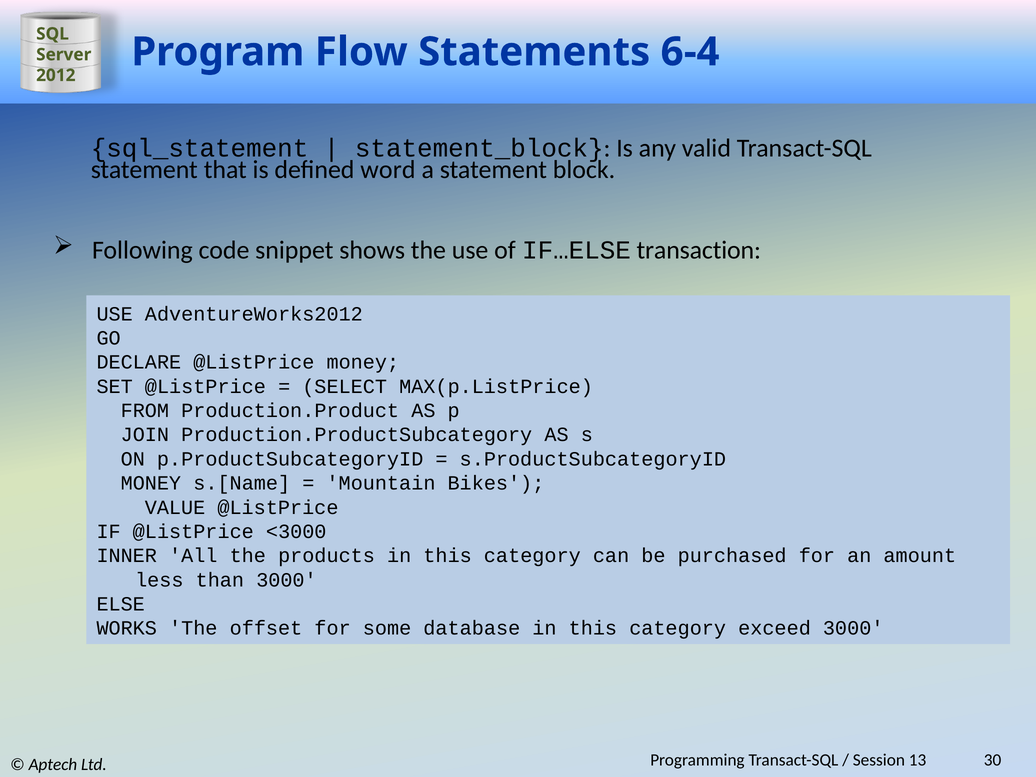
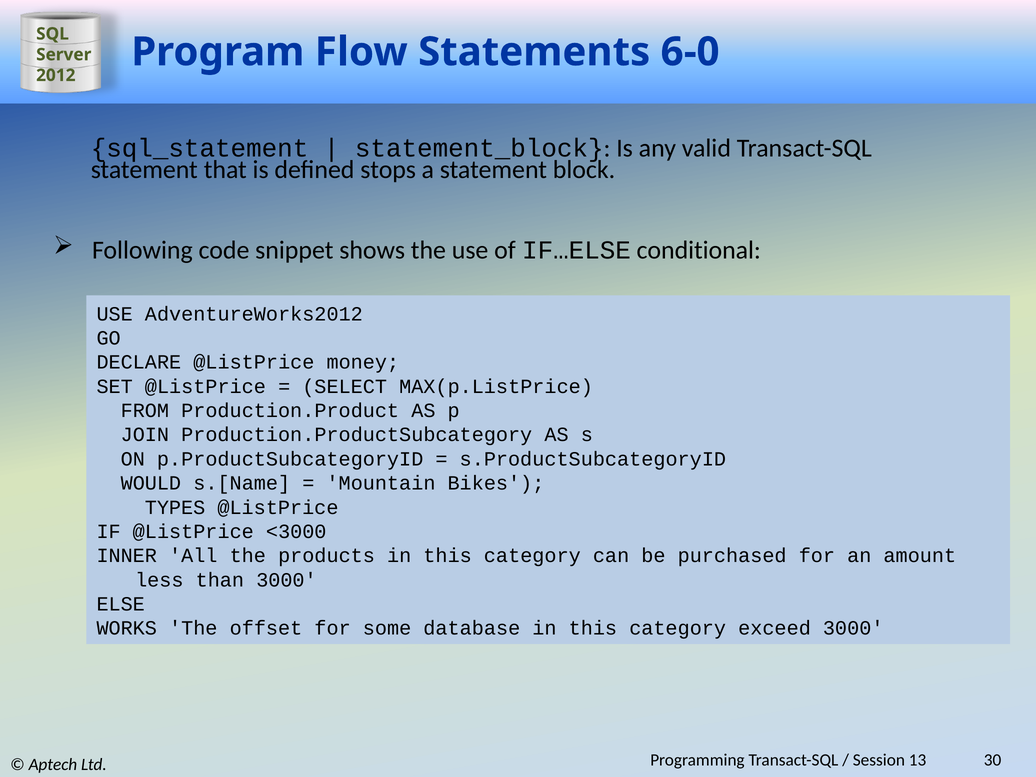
6-4: 6-4 -> 6-0 (690, 52)
word: word -> stops (388, 170)
transaction: transaction -> conditional (699, 250)
MONEY: MONEY -> WOULD (151, 483)
VALUE: VALUE -> TYPES (175, 507)
